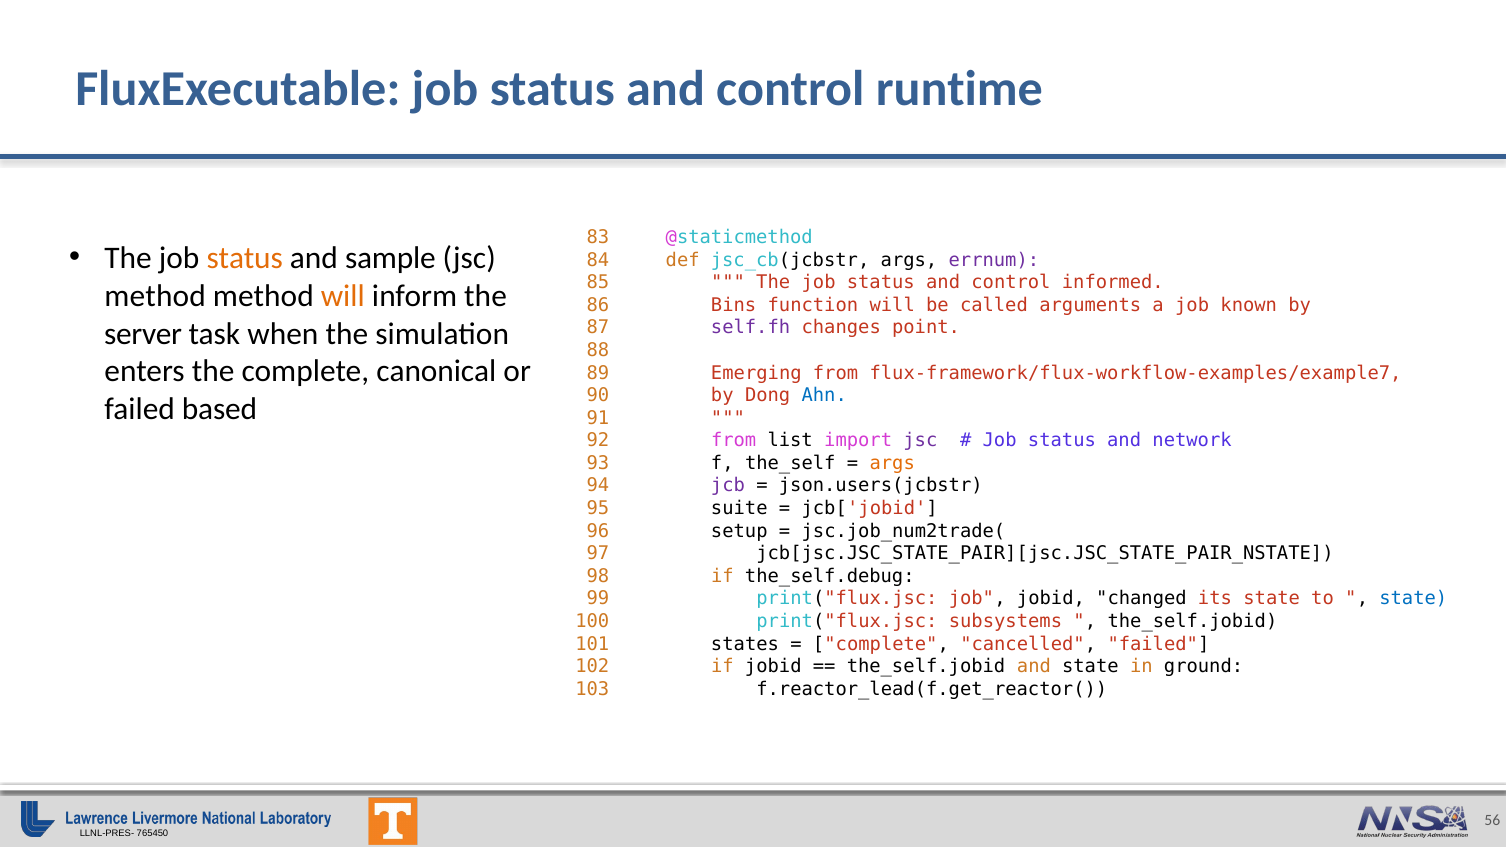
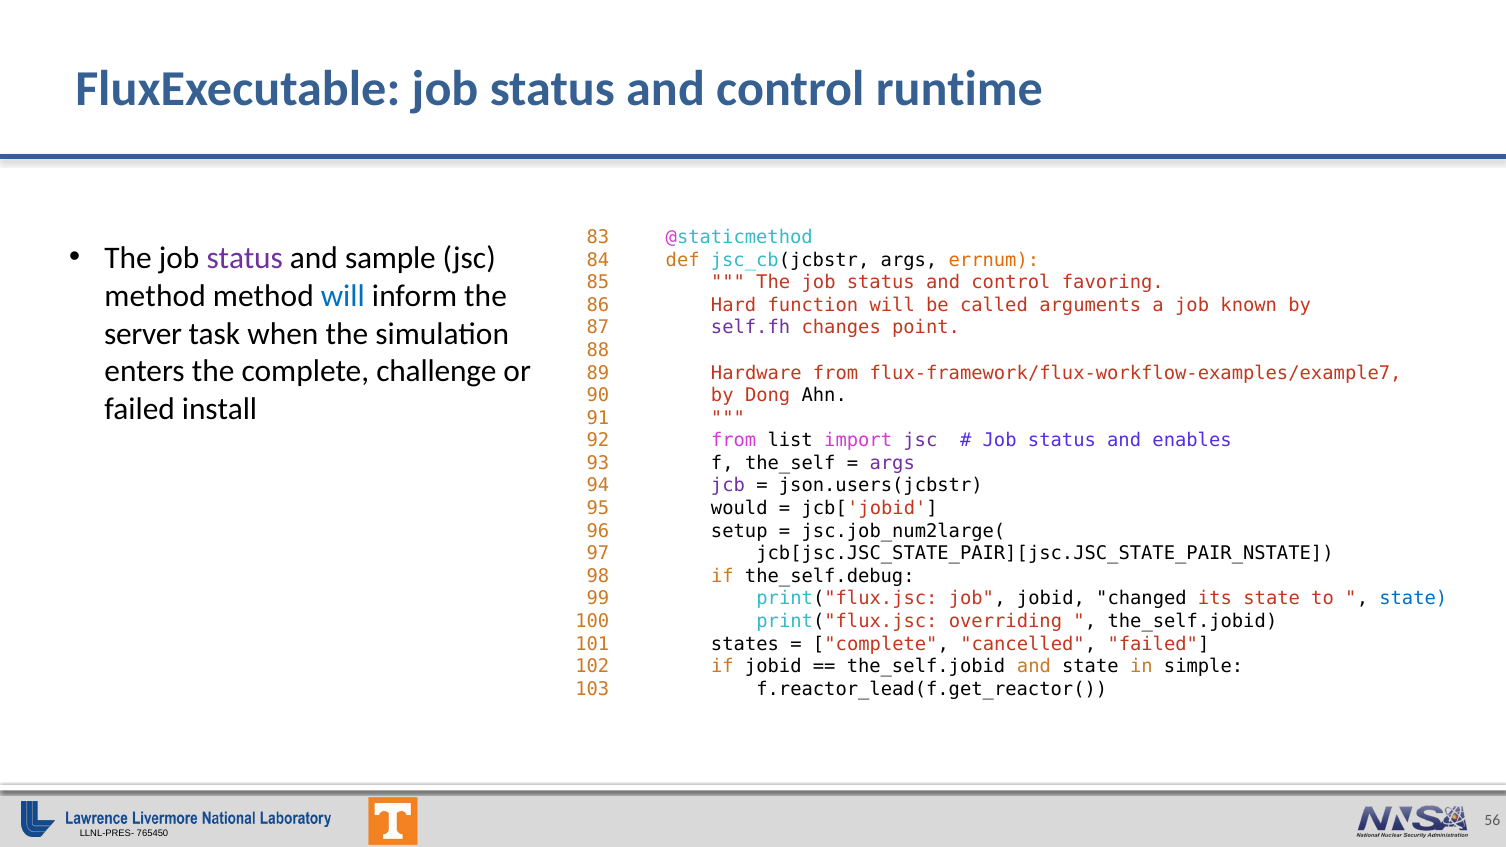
status colour: orange -> purple (245, 258)
errnum colour: purple -> orange (994, 260)
informed: informed -> favoring (1113, 283)
will colour: orange -> blue (343, 296)
Bins: Bins -> Hard (734, 305)
canonical: canonical -> challenge (436, 371)
Emerging: Emerging -> Hardware (756, 373)
Ahn colour: blue -> black (824, 395)
based: based -> install (220, 409)
network: network -> enables (1192, 441)
args colour: orange -> purple (892, 463)
suite: suite -> would (739, 508)
jsc.job_num2trade(: jsc.job_num2trade( -> jsc.job_num2large( (903, 531)
subsystems: subsystems -> overriding (1005, 621)
ground: ground -> simple (1204, 667)
